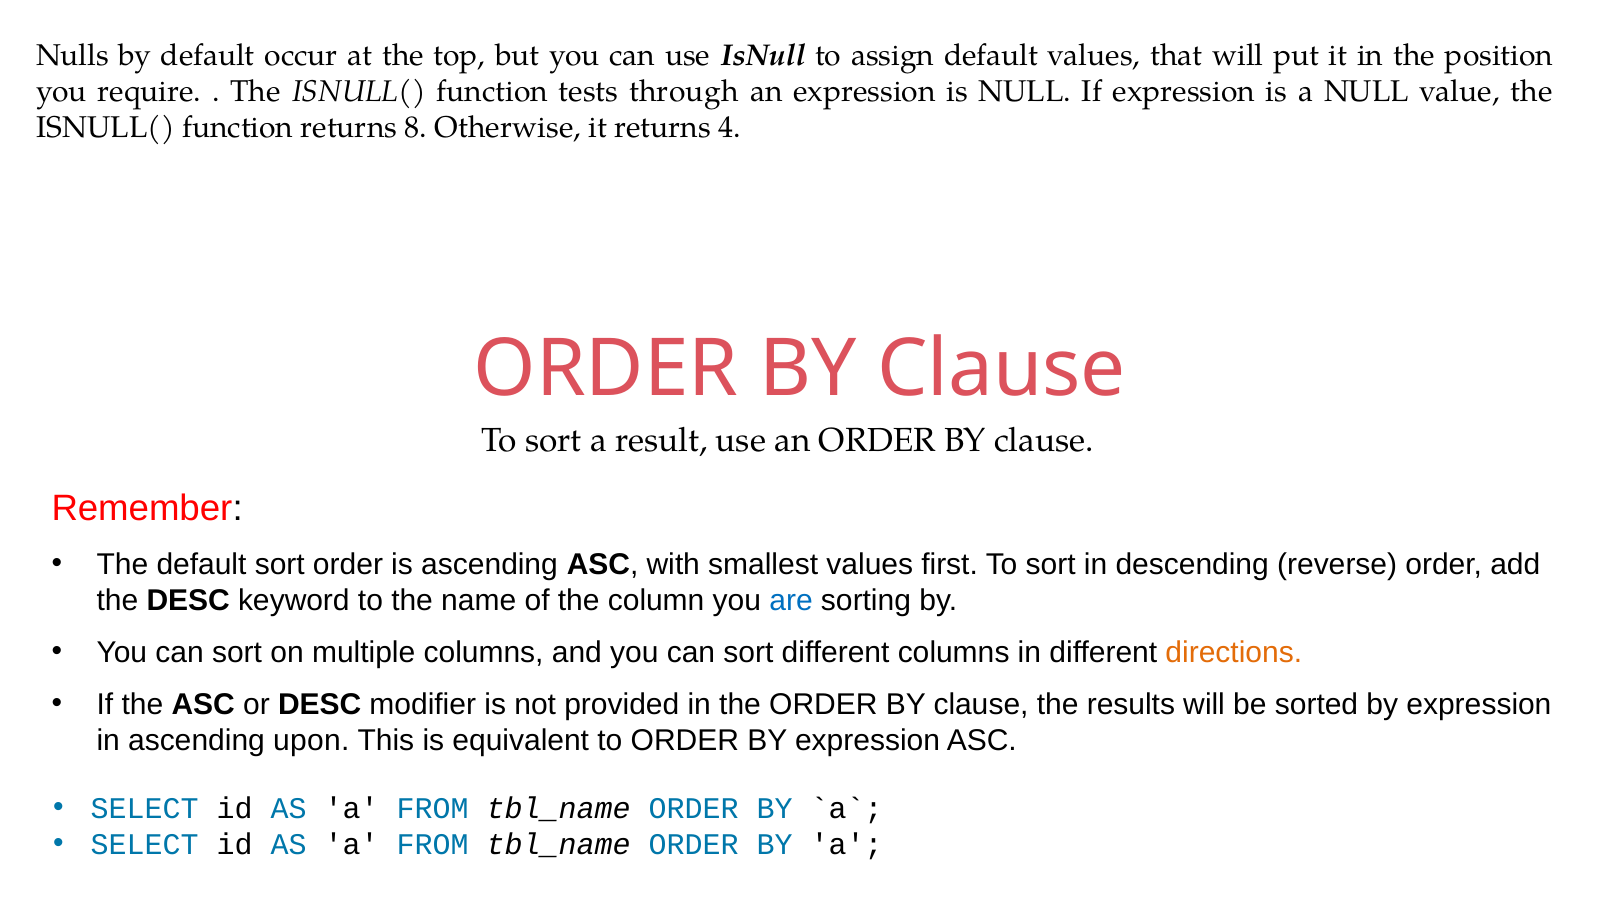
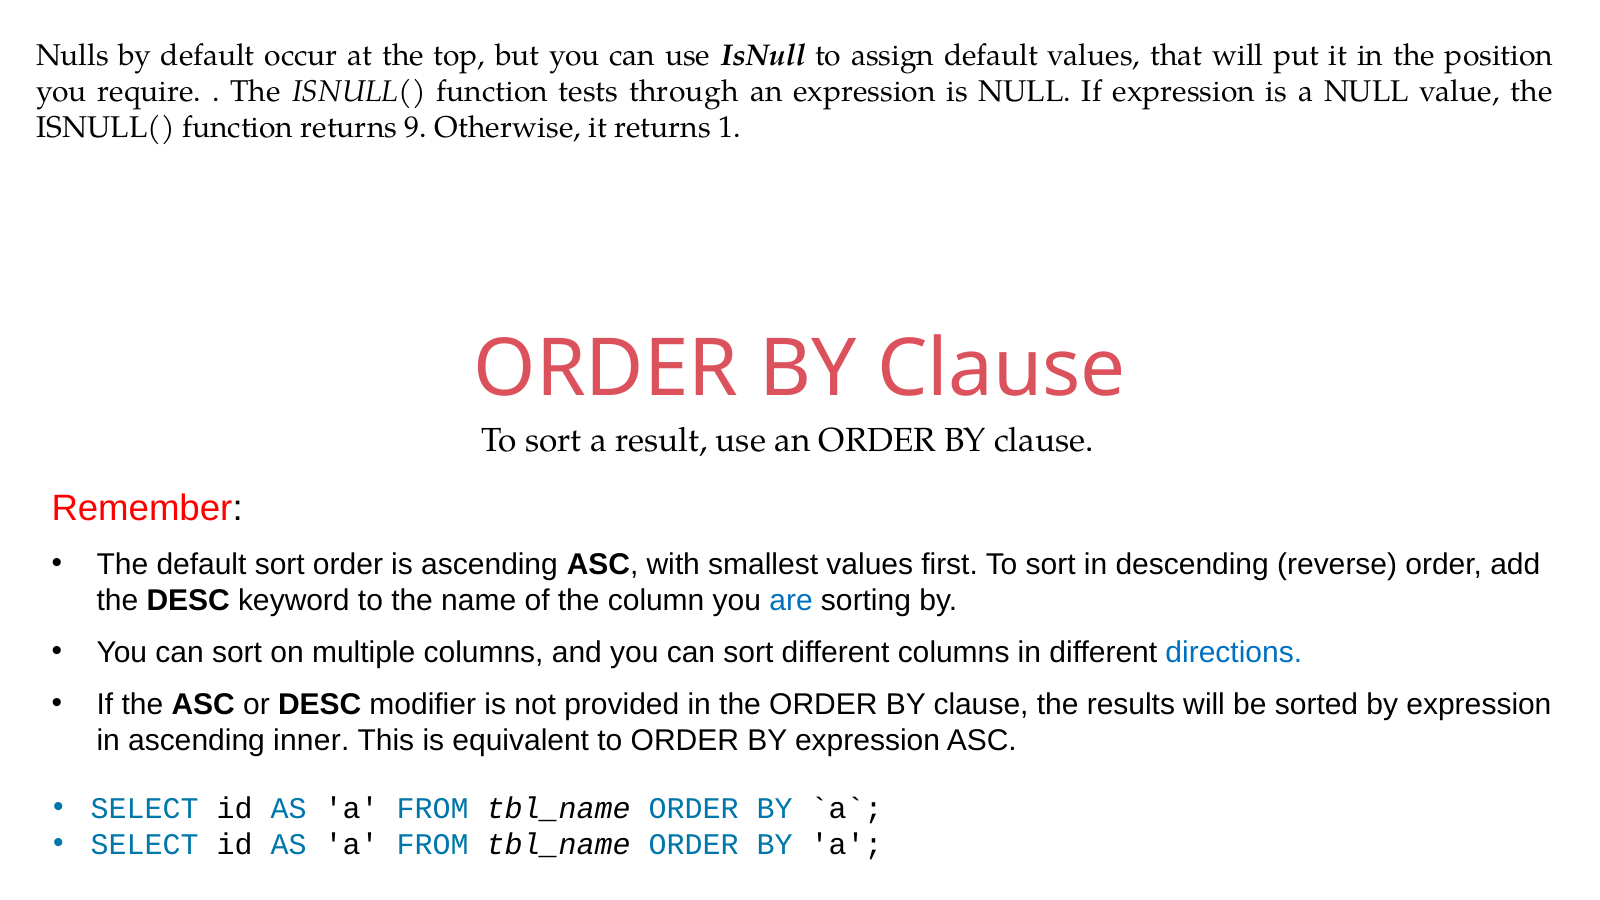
8: 8 -> 9 (416, 128)
4: 4 -> 1 (730, 128)
directions colour: orange -> blue (1234, 652)
upon: upon -> inner (311, 740)
